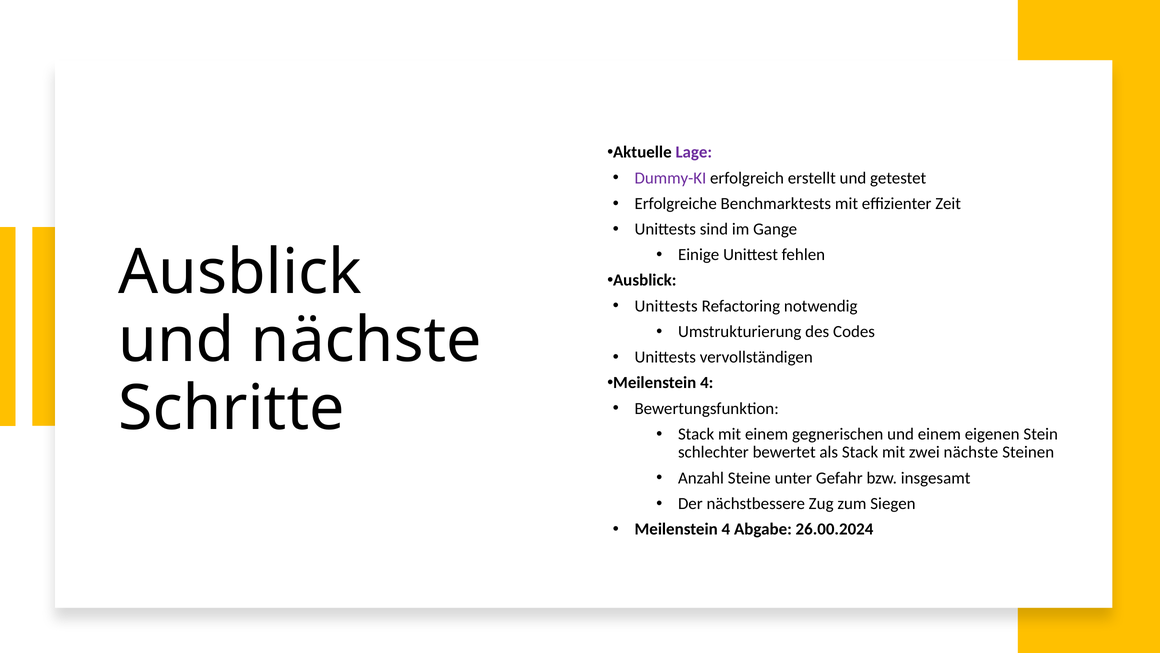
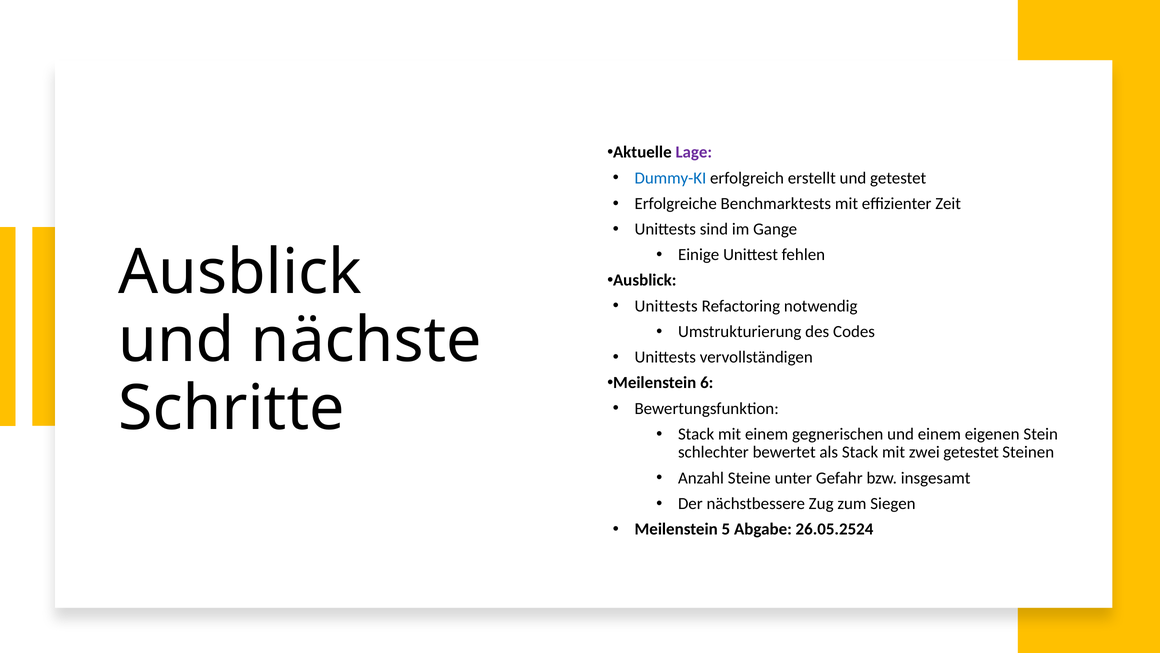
Dummy-KI colour: purple -> blue (670, 178)
4: 4 -> 6 (707, 383)
zwei nächste: nächste -> getestet (971, 452)
4: 4 -> 5 (726, 529)
26.00.2024: 26.00.2024 -> 26.05.2524 (834, 529)
